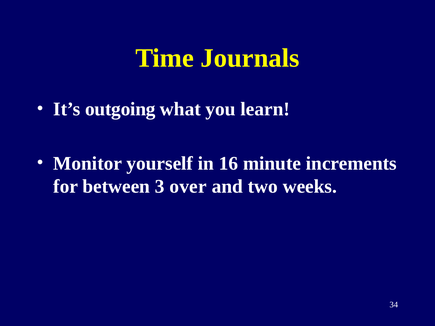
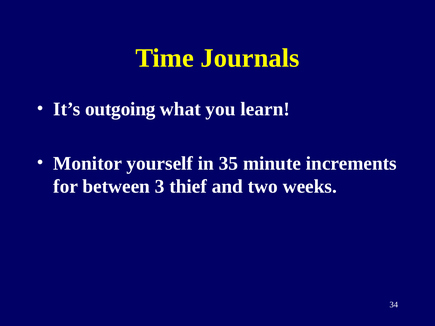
16: 16 -> 35 (229, 164)
over: over -> thief (188, 187)
